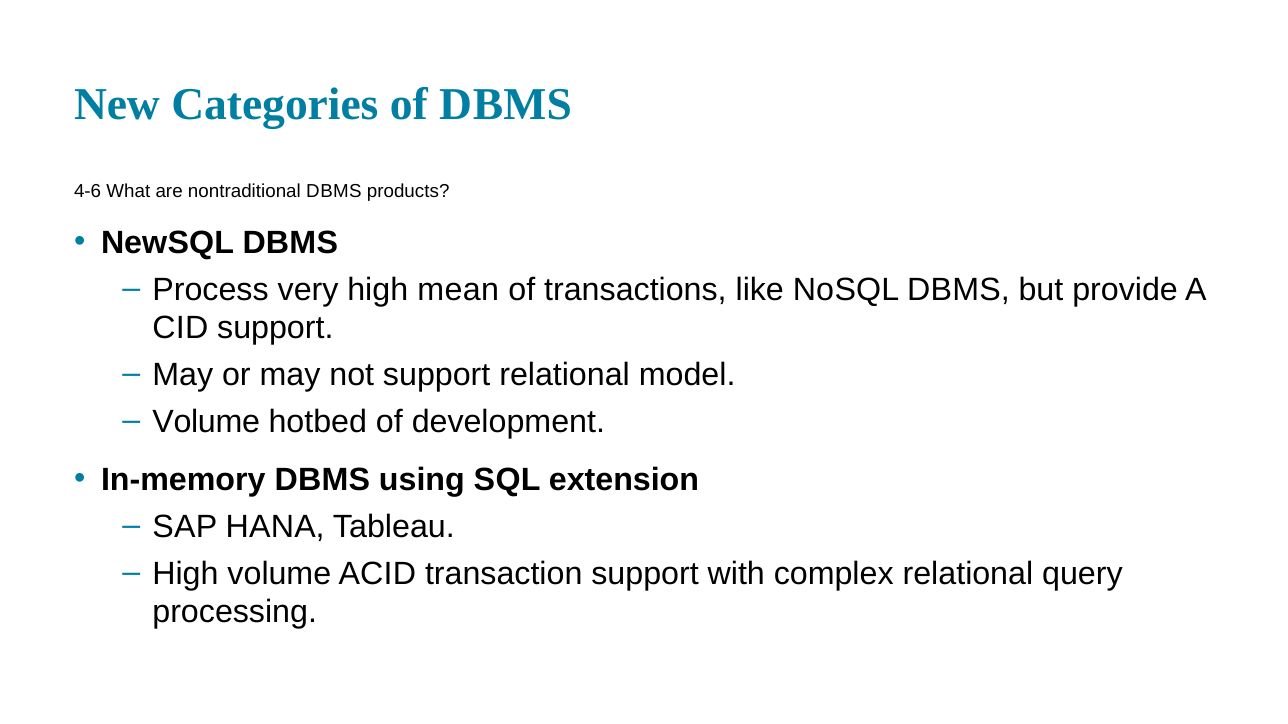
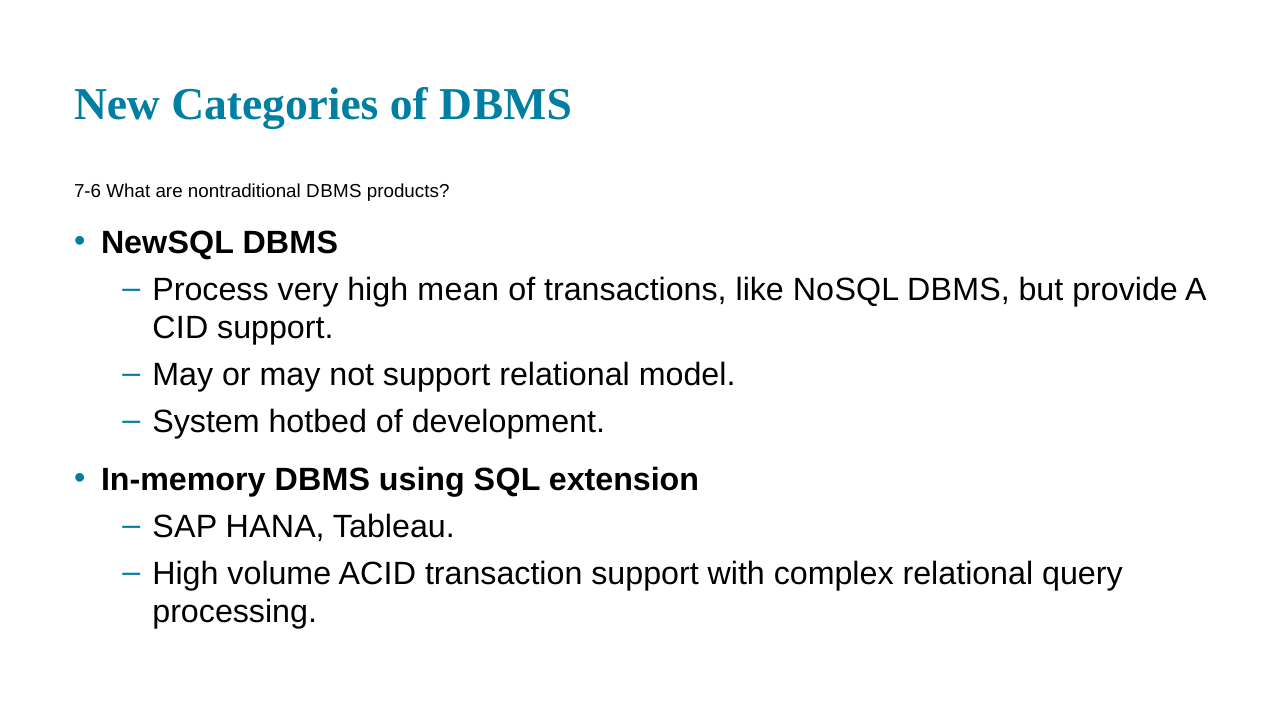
4-6: 4-6 -> 7-6 (88, 191)
Volume: Volume -> System (206, 422)
